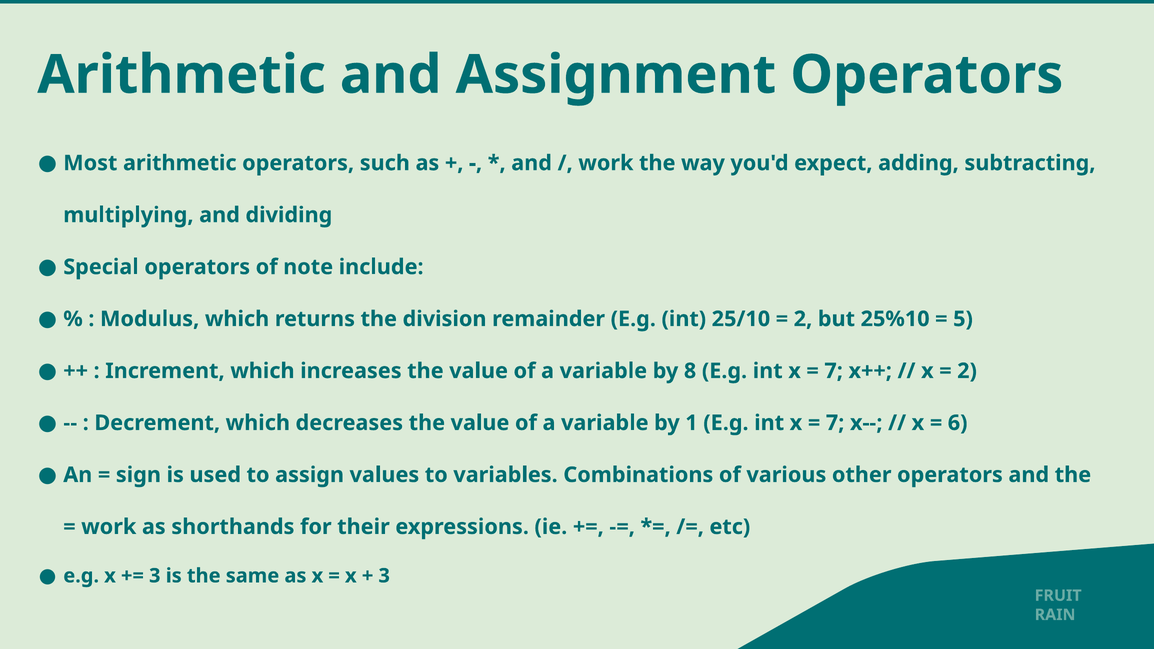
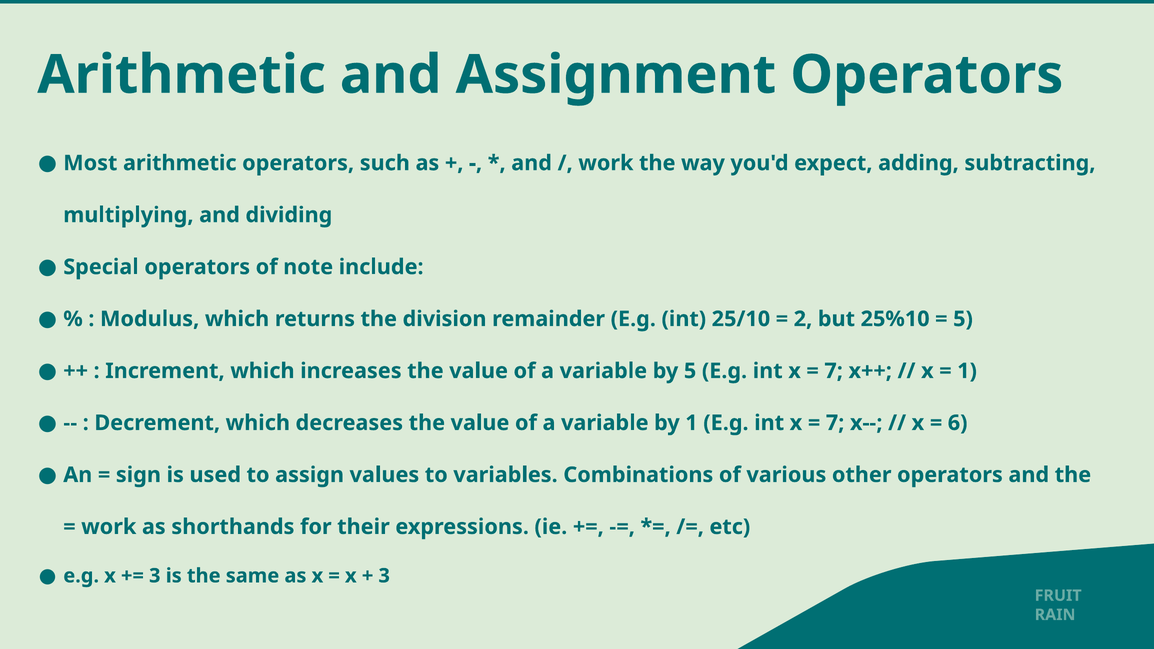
by 8: 8 -> 5 (690, 371)
2: 2 -> 1 (967, 371)
